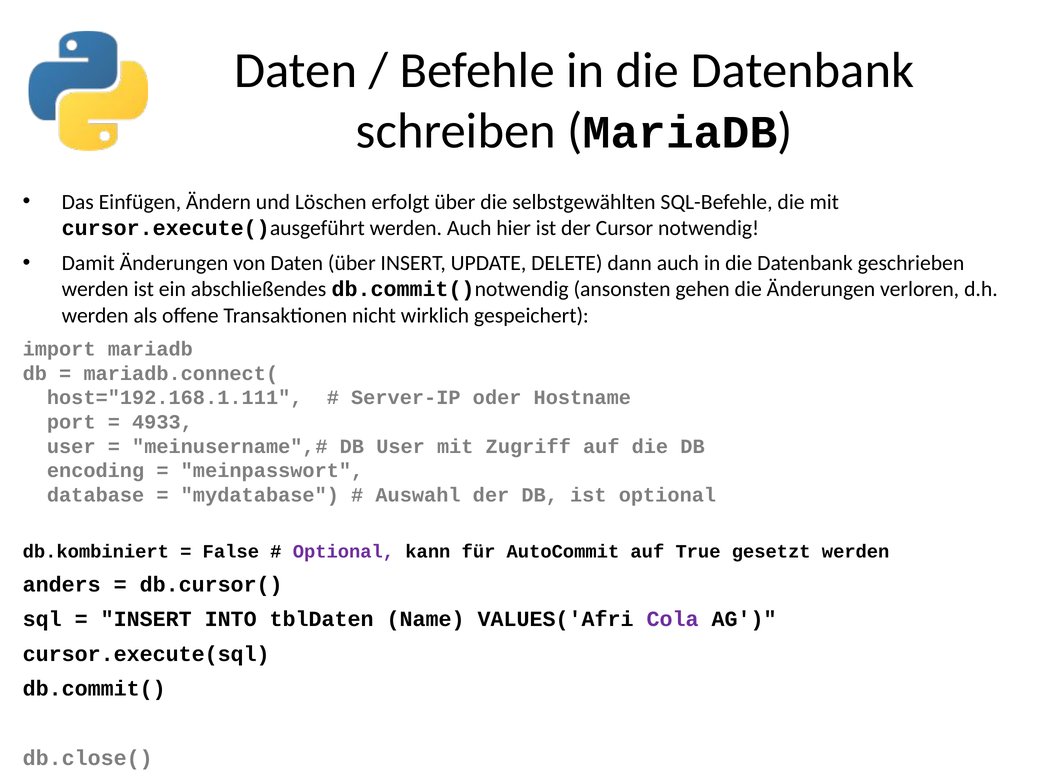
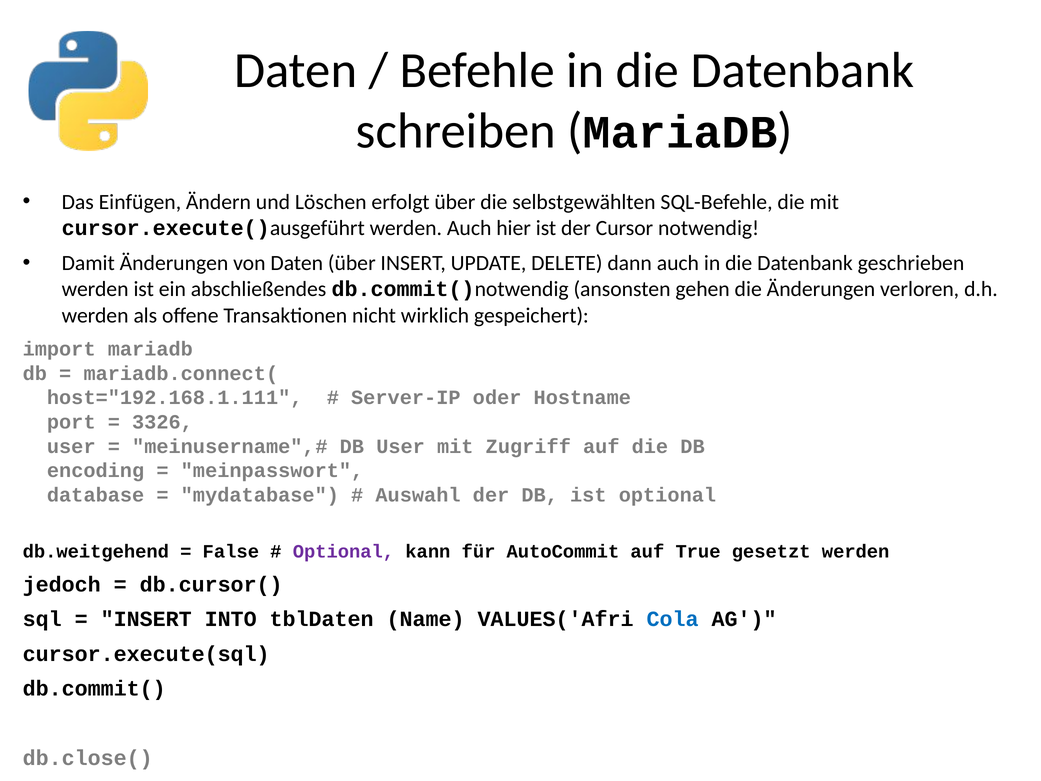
4933: 4933 -> 3326 (162, 422)
db.kombiniert: db.kombiniert -> db.weitgehend (96, 551)
anders: anders -> jedoch (62, 584)
Cola colour: purple -> blue (673, 619)
